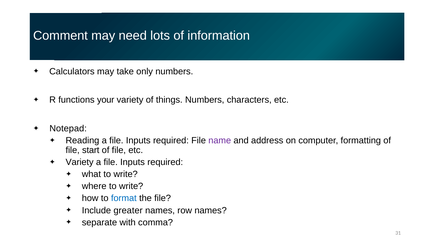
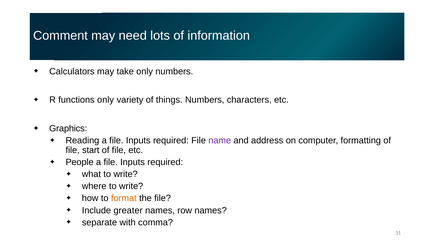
functions your: your -> only (106, 100)
Notepad: Notepad -> Graphics (68, 129)
Variety: Variety -> People (80, 162)
format colour: blue -> orange (124, 198)
